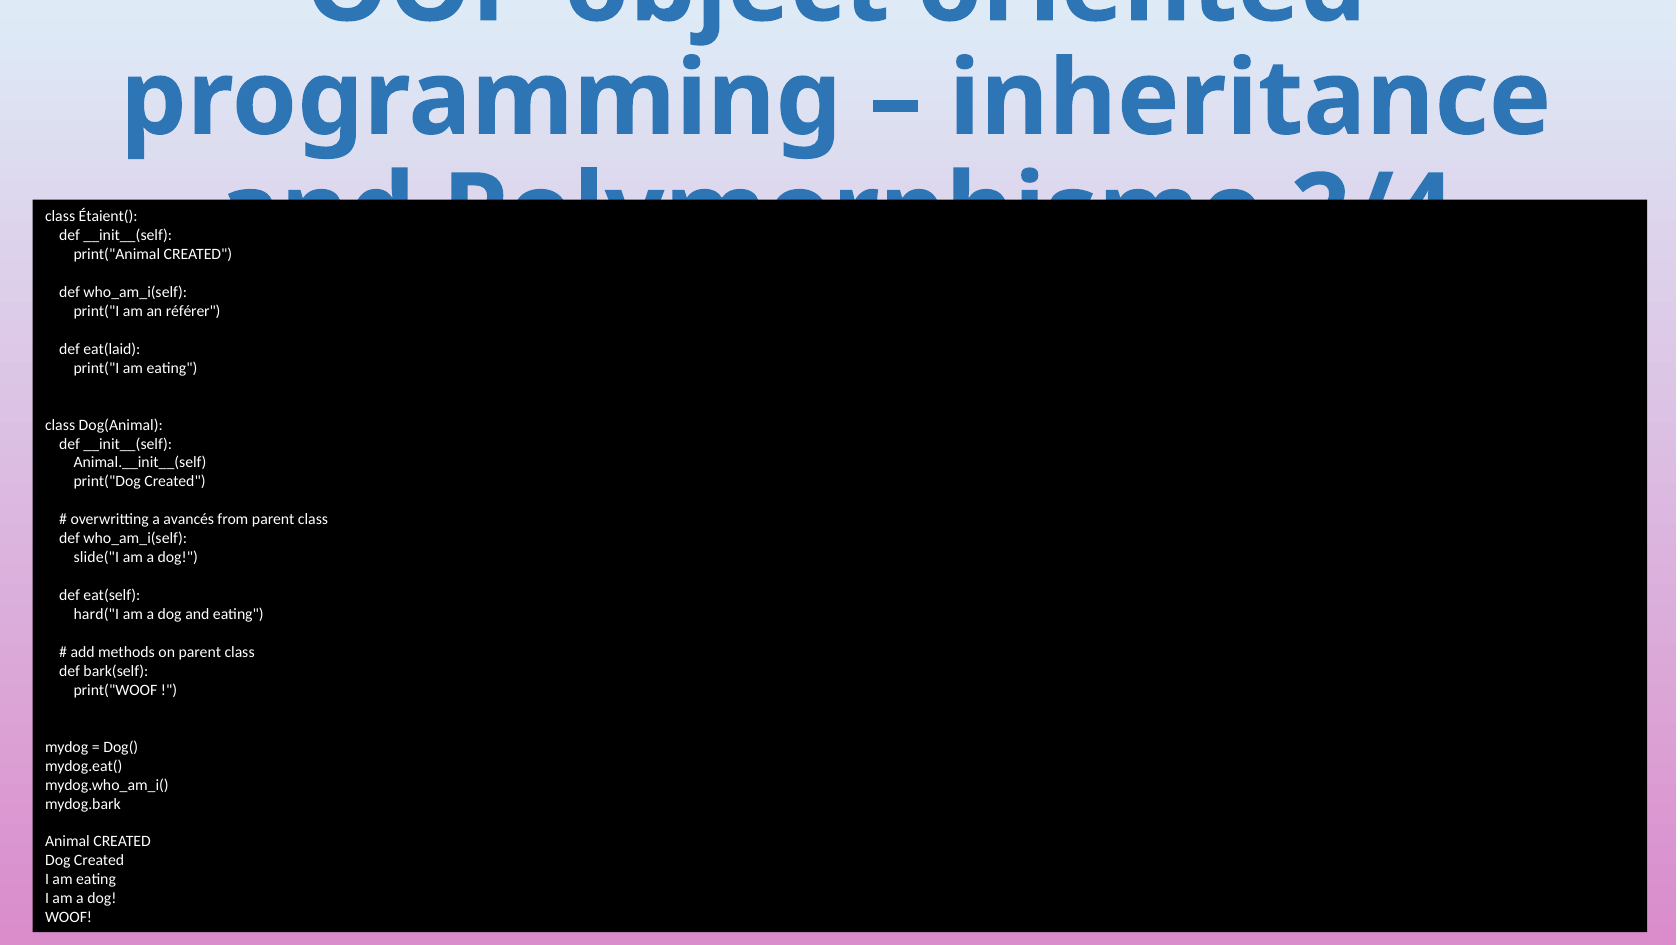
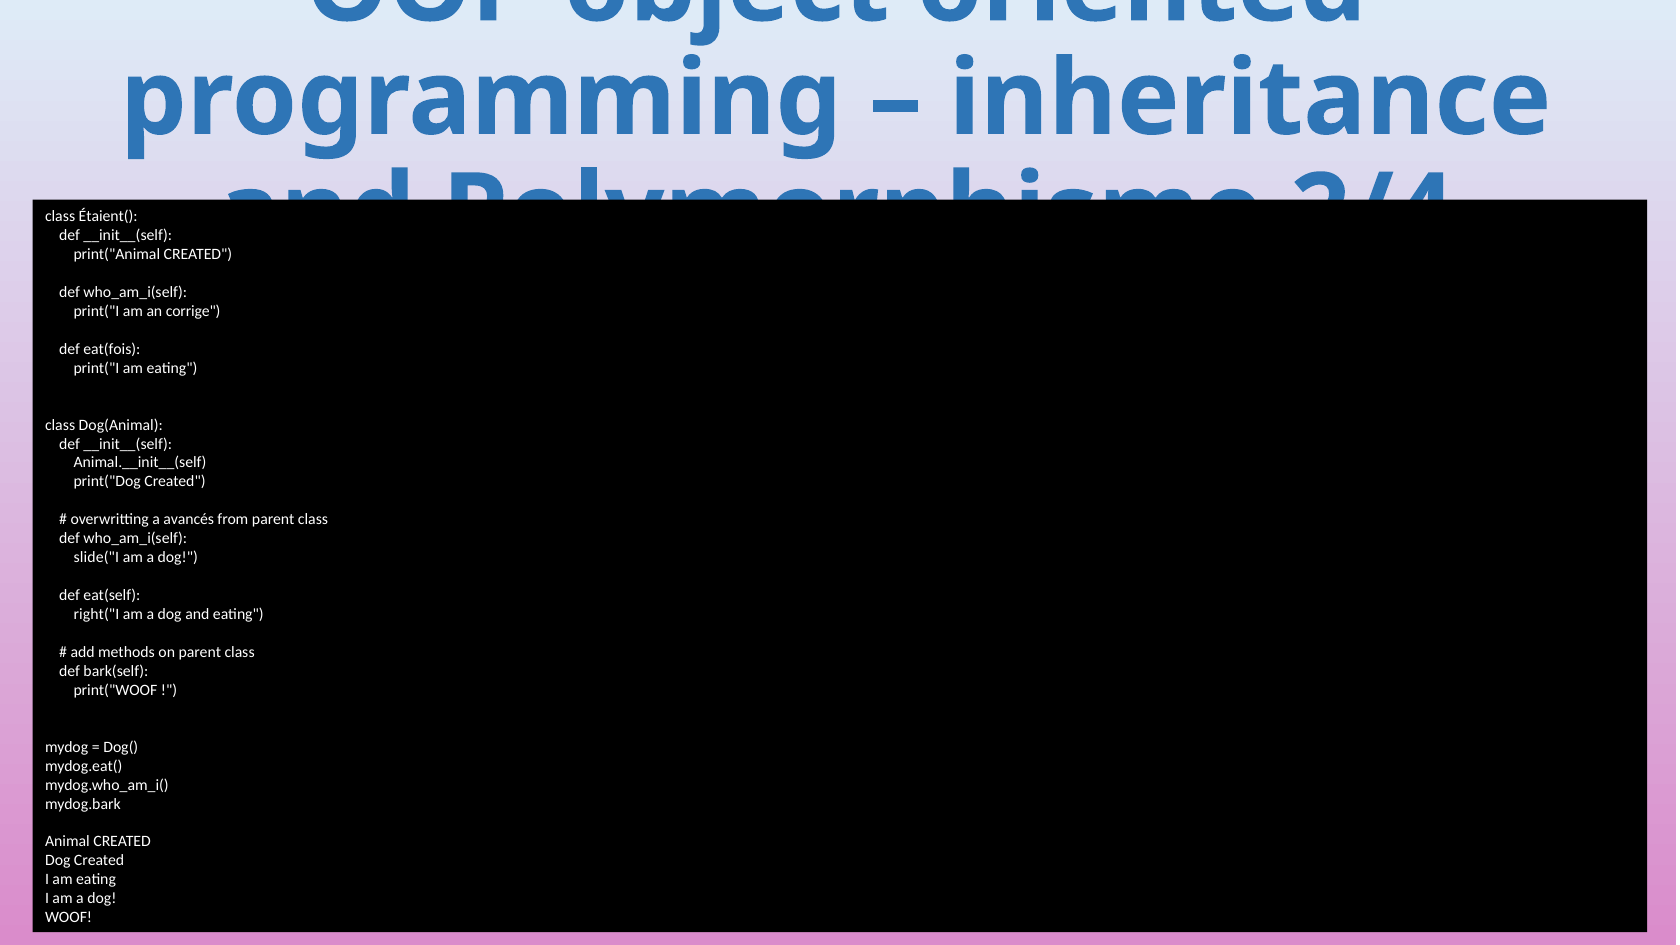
référer: référer -> corrige (193, 311)
eat(laid: eat(laid -> eat(fois (112, 349)
hard("I: hard("I -> right("I (96, 614)
